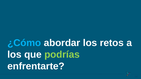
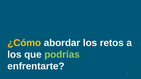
¿Cómo colour: light blue -> yellow (24, 43)
